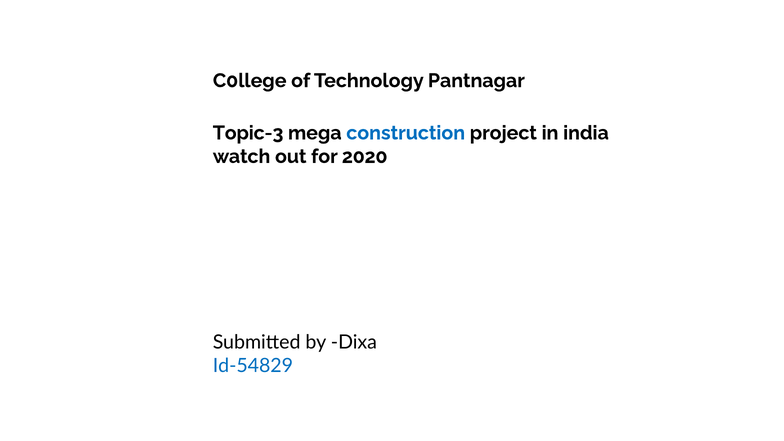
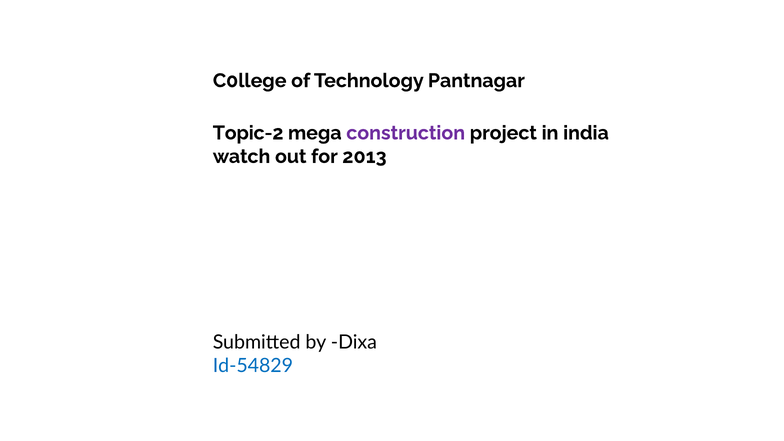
Topic-3: Topic-3 -> Topic-2 (248, 133)
construction colour: blue -> purple (406, 133)
2020: 2020 -> 2013 (364, 156)
